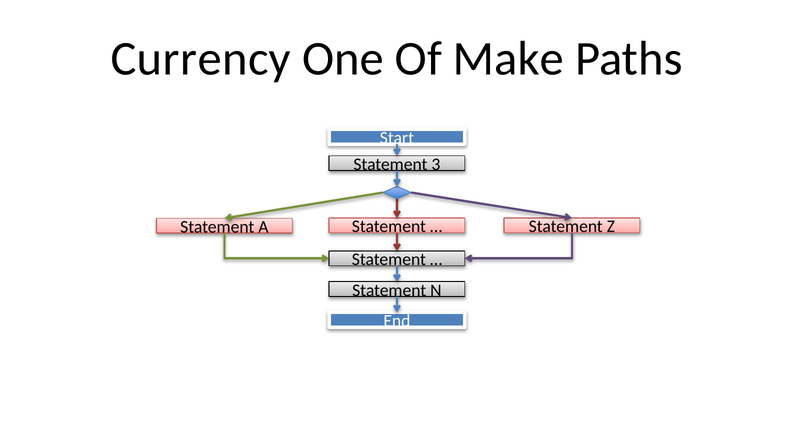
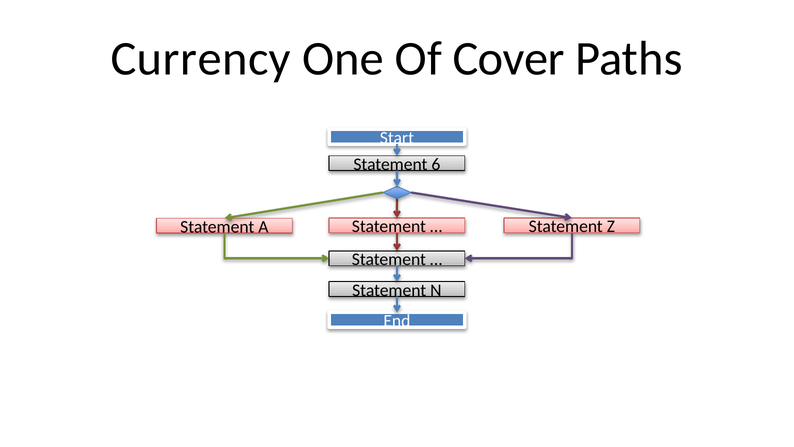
Make: Make -> Cover (509, 58)
3: 3 -> 6 (436, 164)
